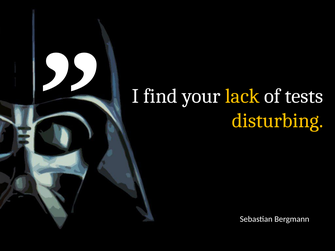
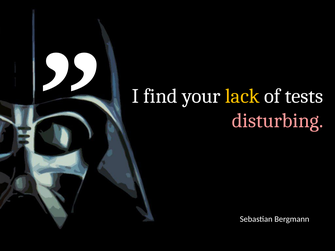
disturbing colour: yellow -> pink (278, 121)
